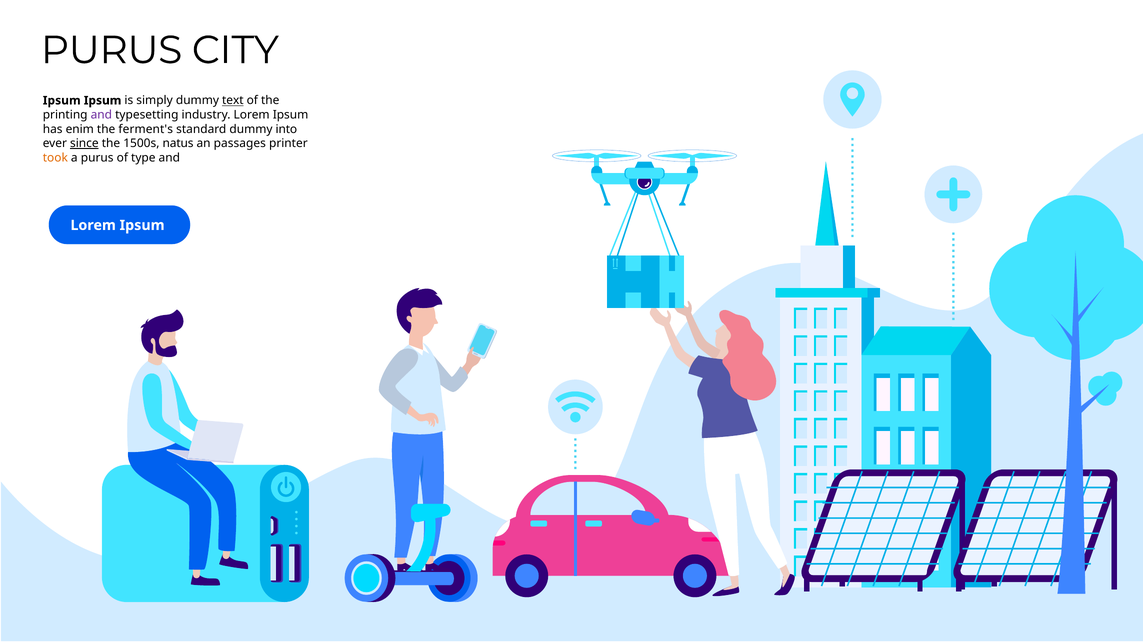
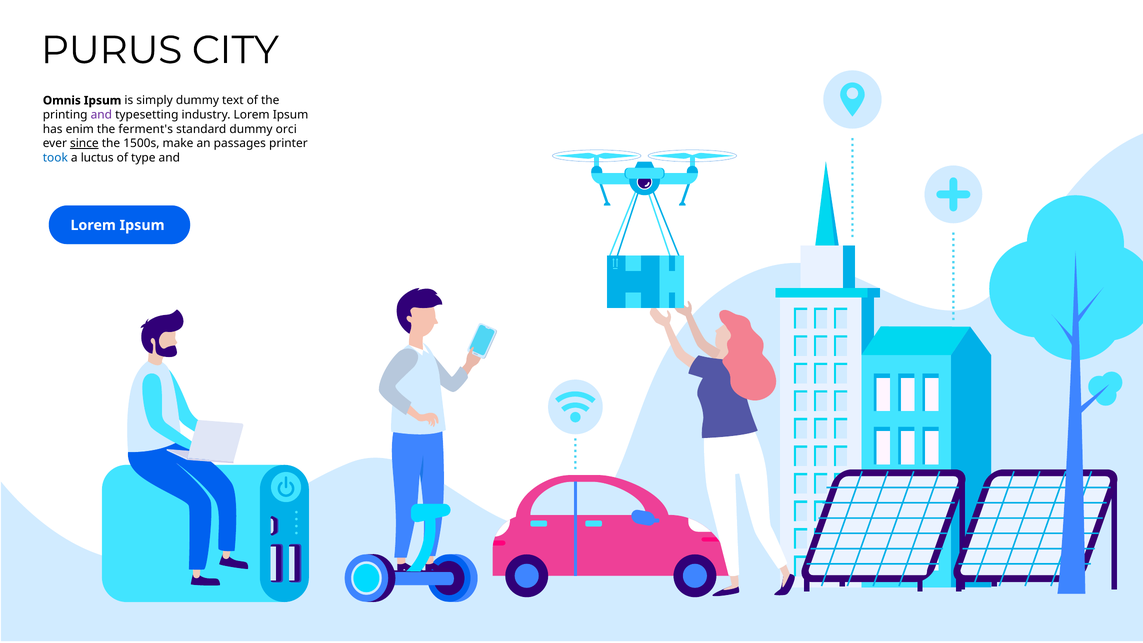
Ipsum: Ipsum -> Omnis (62, 100)
text underline: present -> none (233, 100)
into: into -> orci (286, 129)
natus: natus -> make (178, 143)
took colour: orange -> blue (55, 158)
a purus: purus -> luctus (97, 158)
